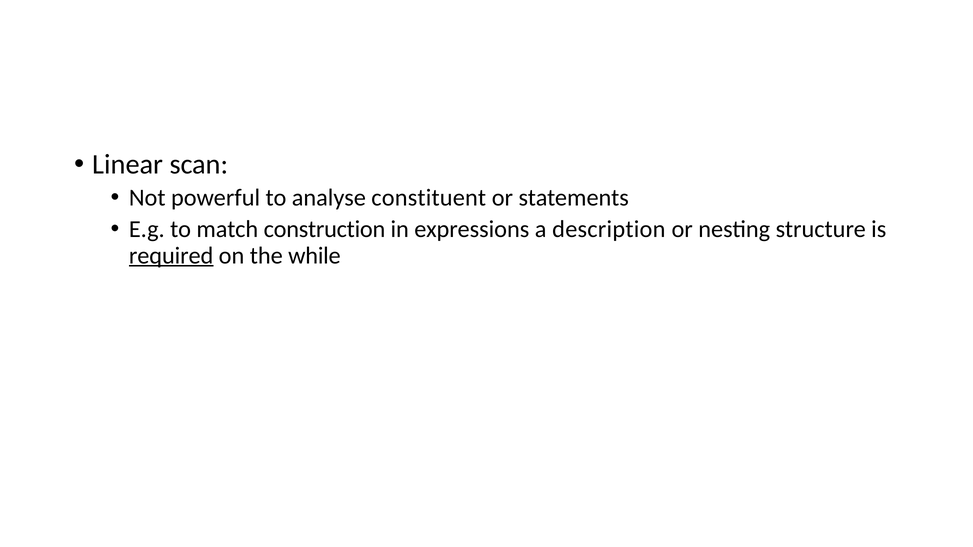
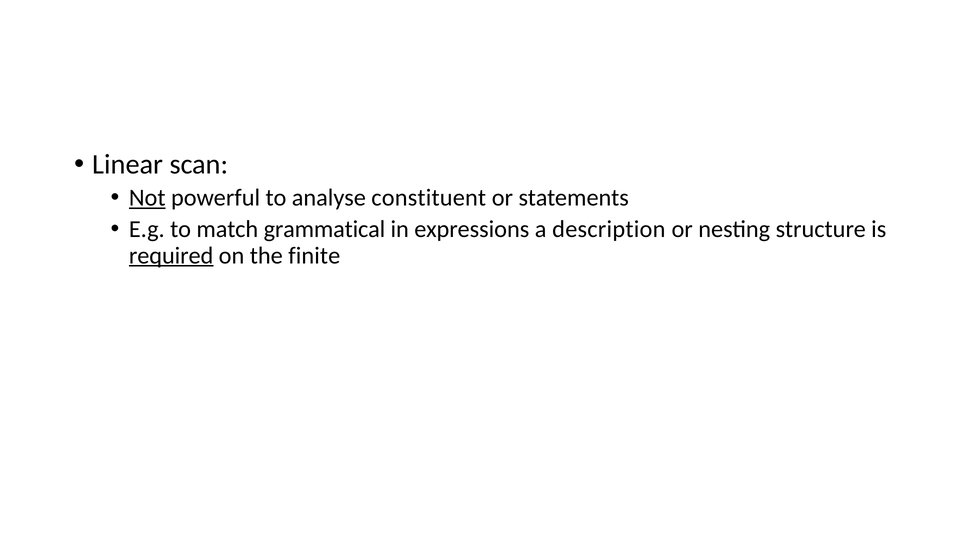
Not underline: none -> present (147, 198)
construction: construction -> grammatical (324, 229)
while: while -> finite (314, 256)
